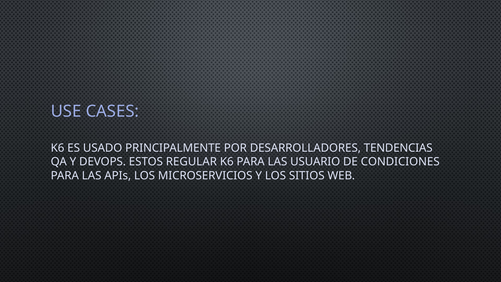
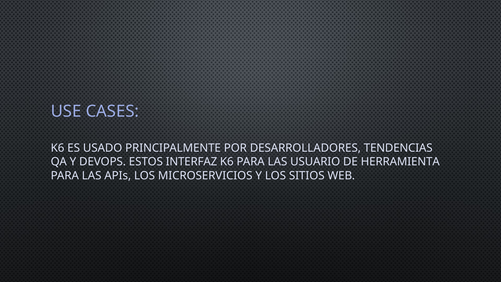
REGULAR: REGULAR -> INTERFAZ (191, 162)
CONDICIONES: CONDICIONES -> HERRAMIENTA (400, 162)
